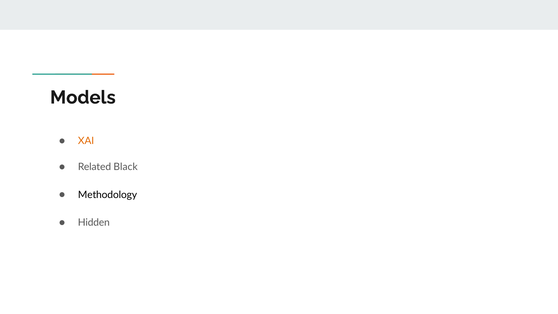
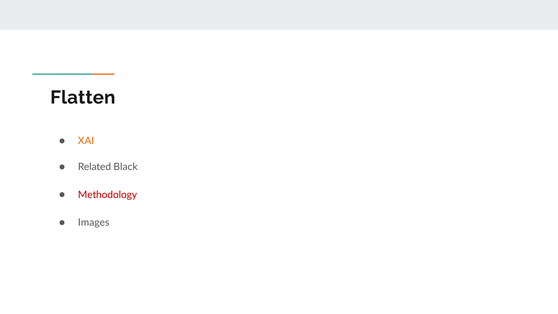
Models: Models -> Flatten (83, 97)
Methodology colour: black -> red (108, 195)
Hidden: Hidden -> Images (94, 222)
